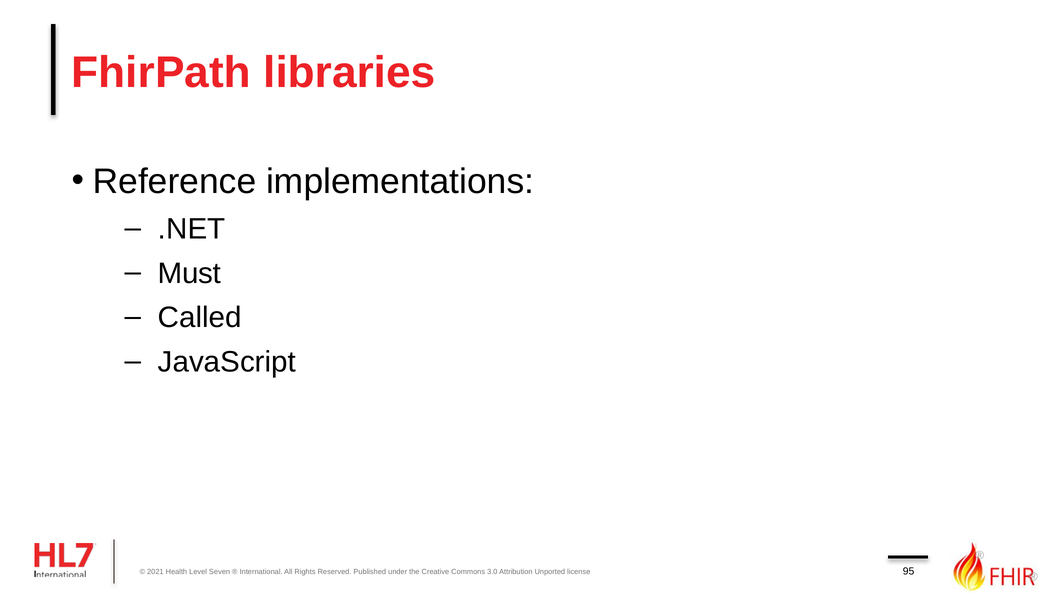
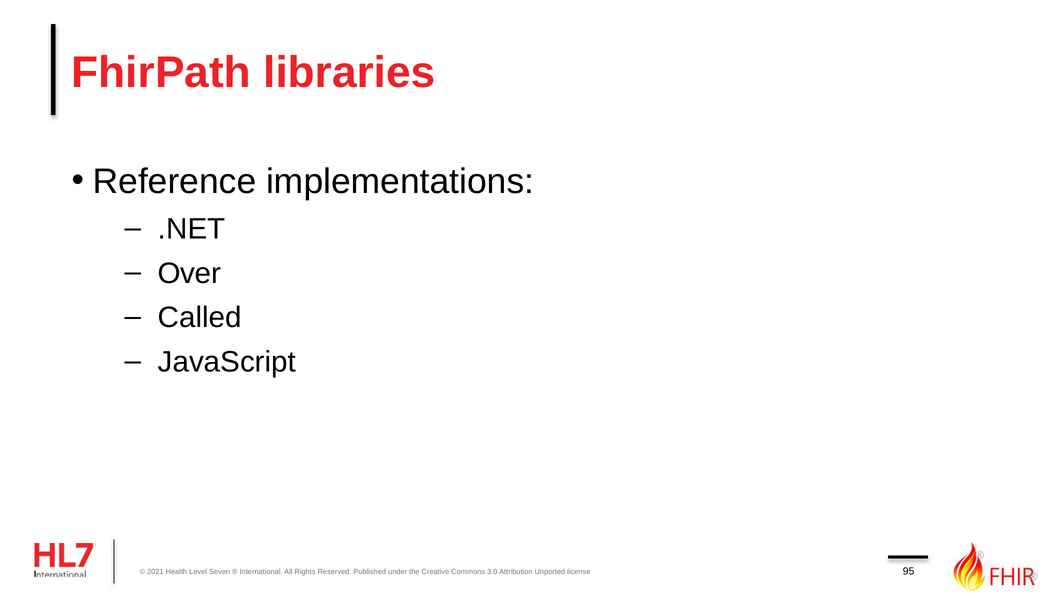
Must: Must -> Over (189, 274)
